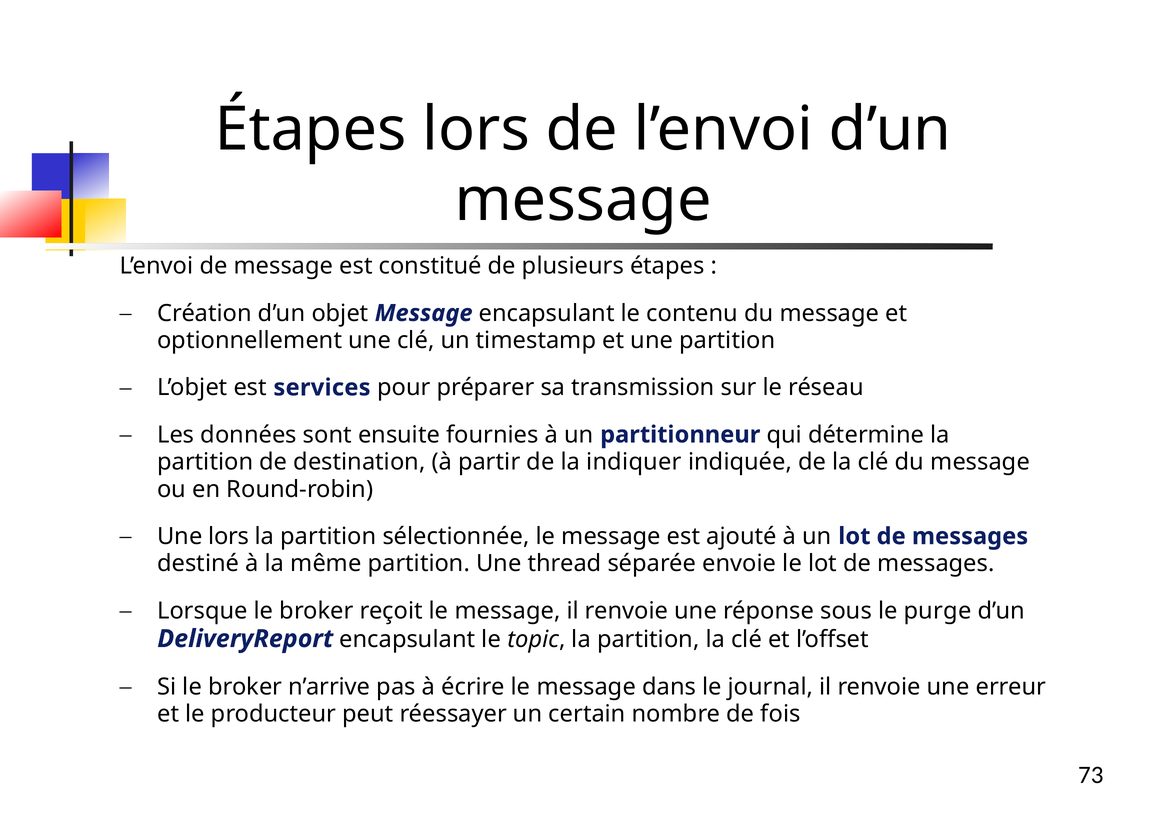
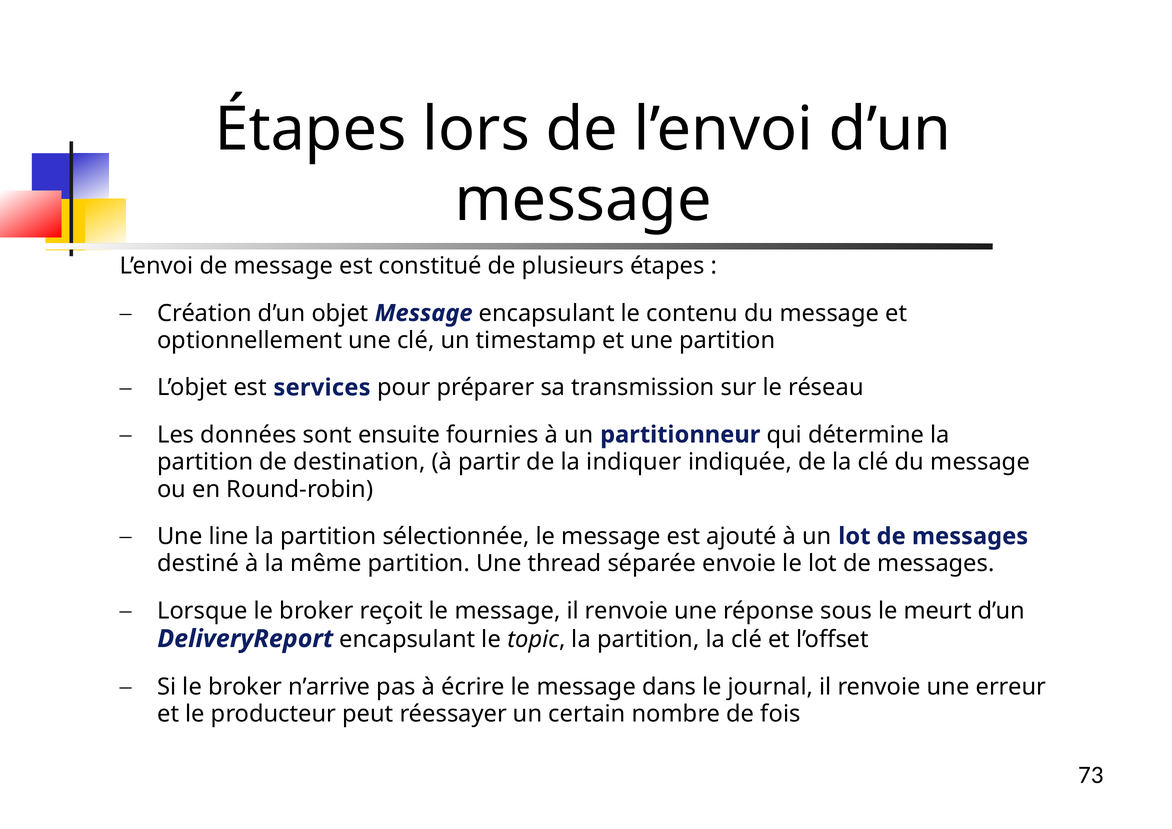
Une lors: lors -> line (229, 536)
purge: purge -> meurt (938, 610)
